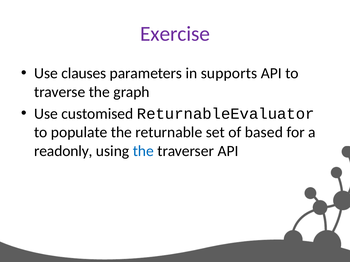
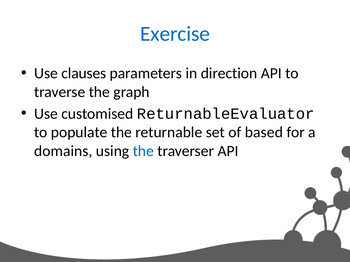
Exercise colour: purple -> blue (175, 34)
supports: supports -> direction (229, 73)
readonly: readonly -> domains (63, 151)
